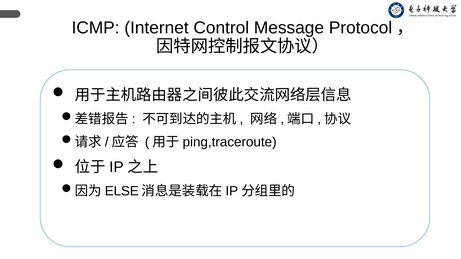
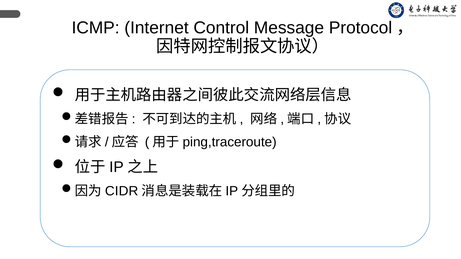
ELSE: ELSE -> CIDR (122, 191)
